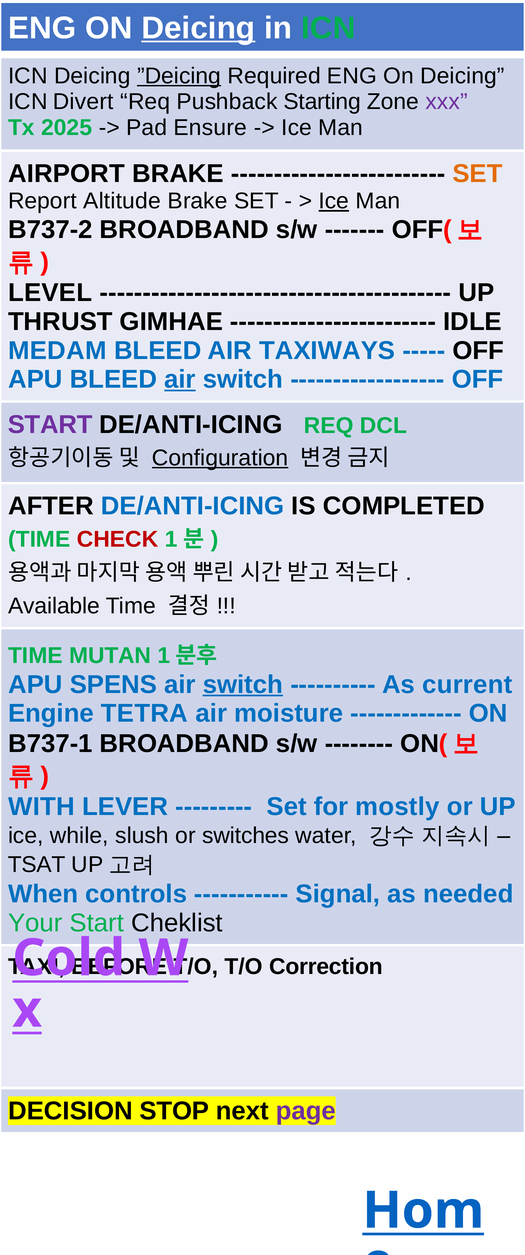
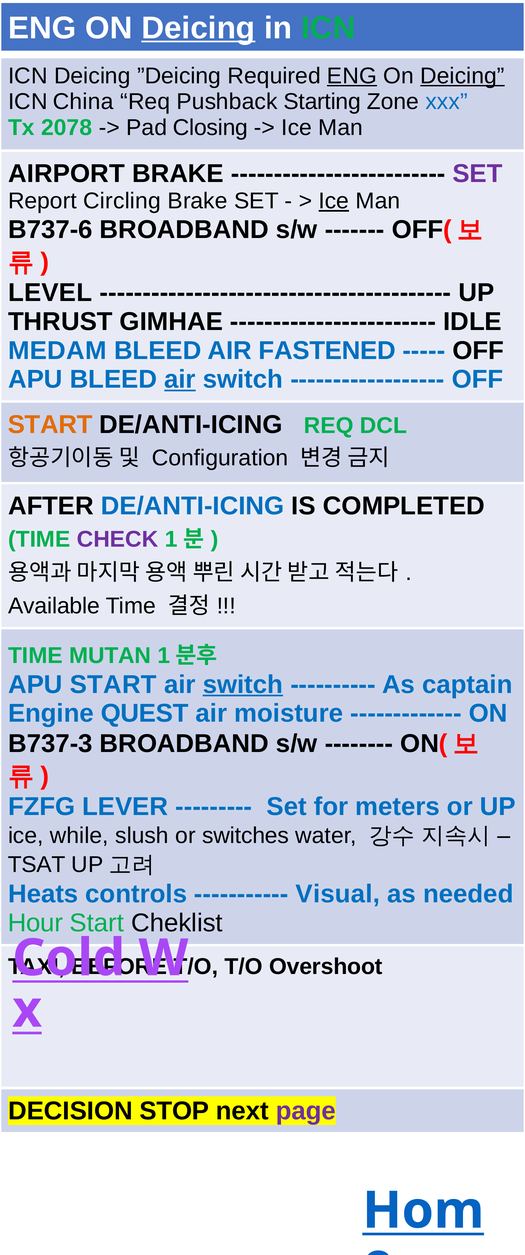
”Deicing underline: present -> none (179, 76)
ENG underline: none -> present (352, 76)
Deicing underline: none -> present (462, 76)
Divert: Divert -> China (83, 102)
xxx colour: purple -> blue (447, 102)
2025: 2025 -> 2078 (67, 128)
Ensure: Ensure -> Closing (210, 128)
SET colour: orange -> purple (478, 174)
Altitude: Altitude -> Circling (122, 201)
B737-2: B737-2 -> B737-6 (50, 230)
TAXIWAYS: TAXIWAYS -> FASTENED (327, 351)
START colour: purple -> orange (50, 425)
Configuration underline: present -> none (220, 458)
CHECK colour: red -> purple (118, 540)
APU SPENS: SPENS -> START (113, 685)
current: current -> captain (467, 685)
TETRA: TETRA -> QUEST (145, 714)
B737-1: B737-1 -> B737-3 (50, 744)
WITH: WITH -> FZFG (42, 808)
mostly: mostly -> meters (397, 808)
When: When -> Heats (43, 895)
Signal: Signal -> Visual (338, 895)
Your: Your -> Hour (35, 924)
Correction: Correction -> Overshoot (326, 967)
